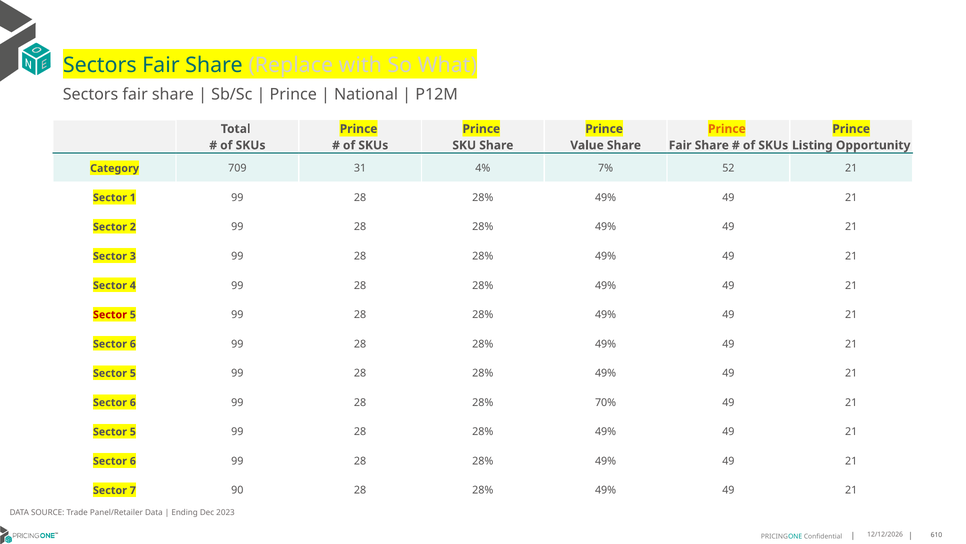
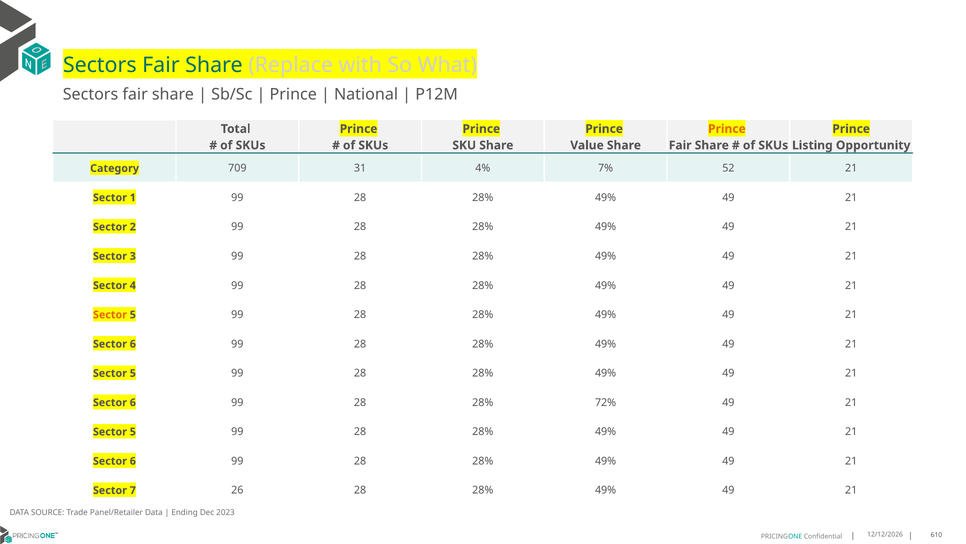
Sector colour: red -> orange (110, 314)
70%: 70% -> 72% (606, 402)
90: 90 -> 26 (237, 490)
